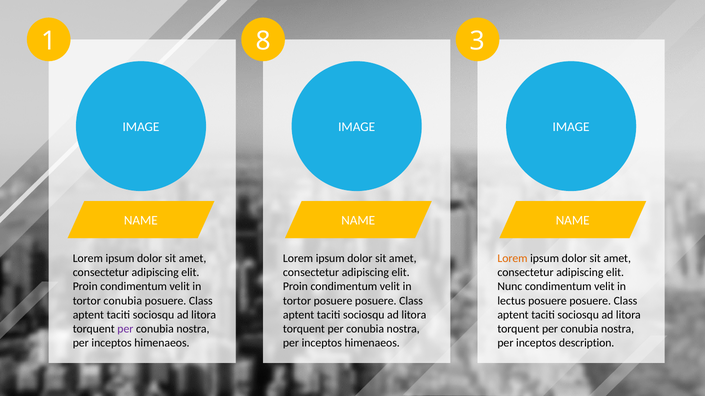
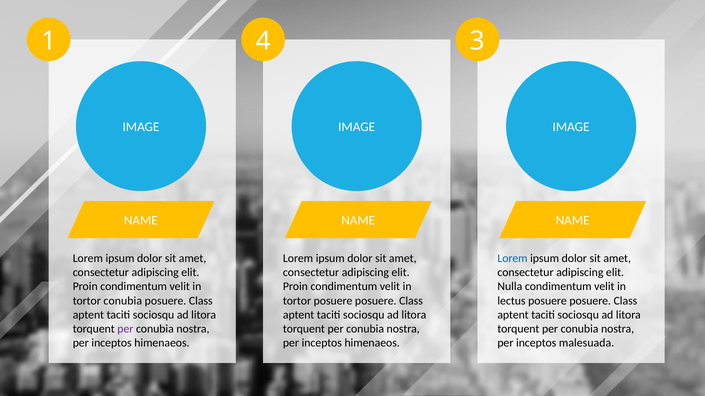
8: 8 -> 4 (263, 41)
Lorem colour: orange -> blue (513, 259)
Nunc: Nunc -> Nulla (510, 287)
description: description -> malesuada (587, 343)
